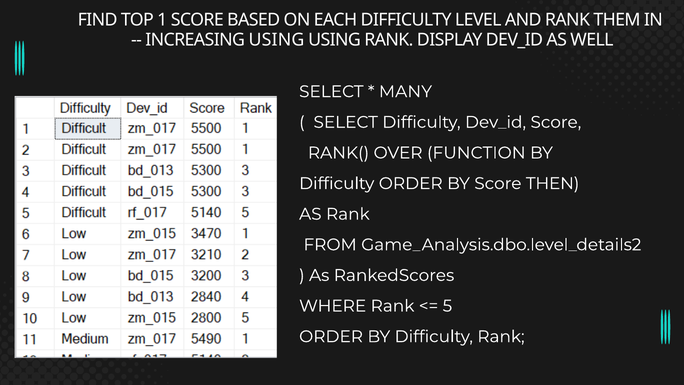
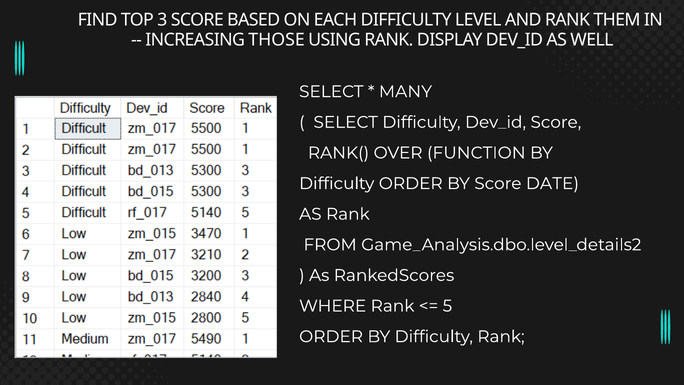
1: 1 -> 3 (162, 20)
INCREASING USING: USING -> THOSE (277, 40)
THEN: THEN -> DATE (552, 183)
